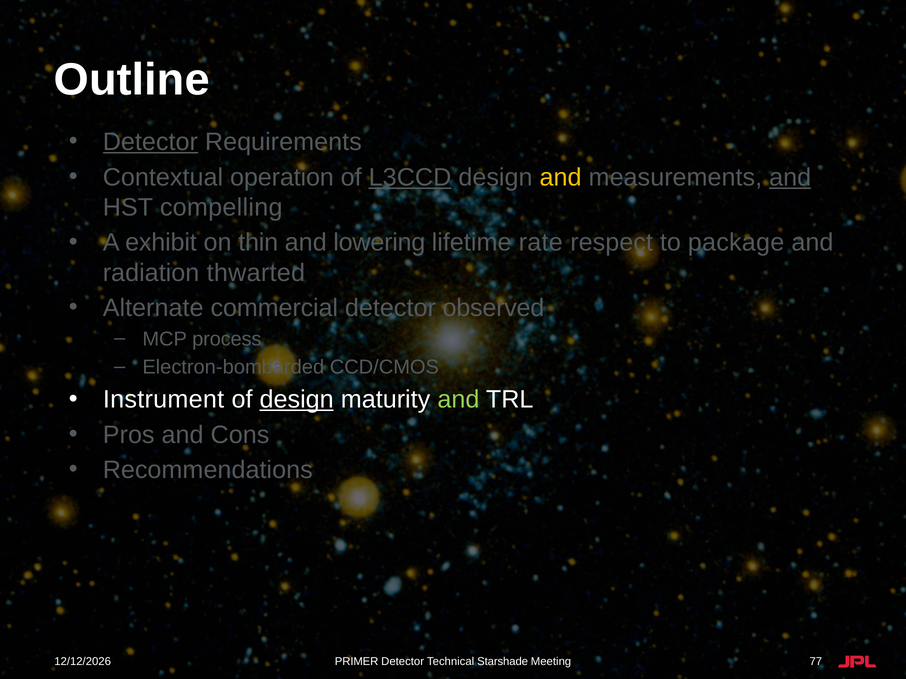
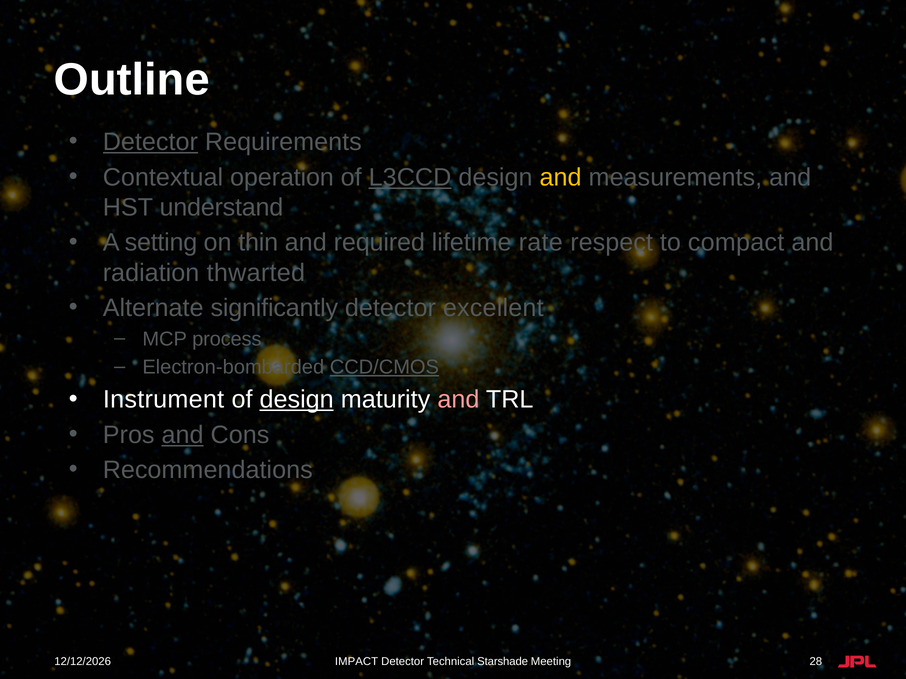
and underline: present -> none (790, 177)
compelling: compelling -> understand (221, 208)
exhibit: exhibit -> setting (161, 243)
lowering: lowering -> required (379, 243)
package: package -> compact (736, 243)
commercial: commercial -> significantly (274, 308)
observed: observed -> excellent (493, 308)
CCD/CMOS underline: none -> present (384, 367)
and colour: light green -> pink (458, 400)
and underline: none -> present (183, 435)
PRIMER: PRIMER -> IMPACT (357, 662)
77: 77 -> 28 (816, 662)
